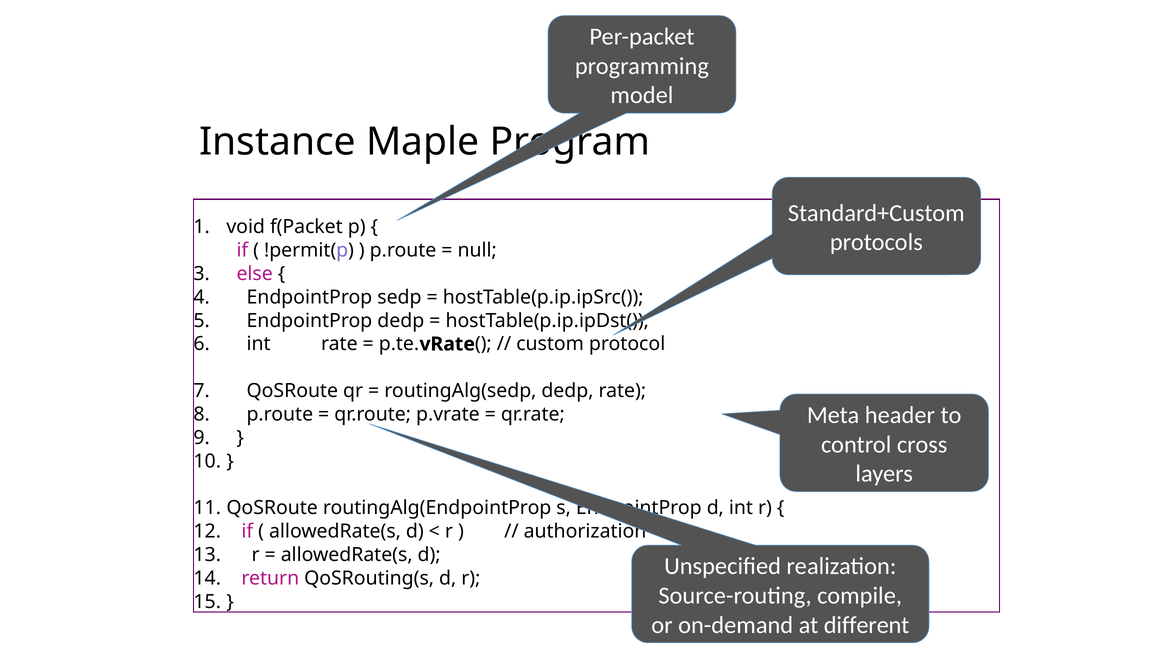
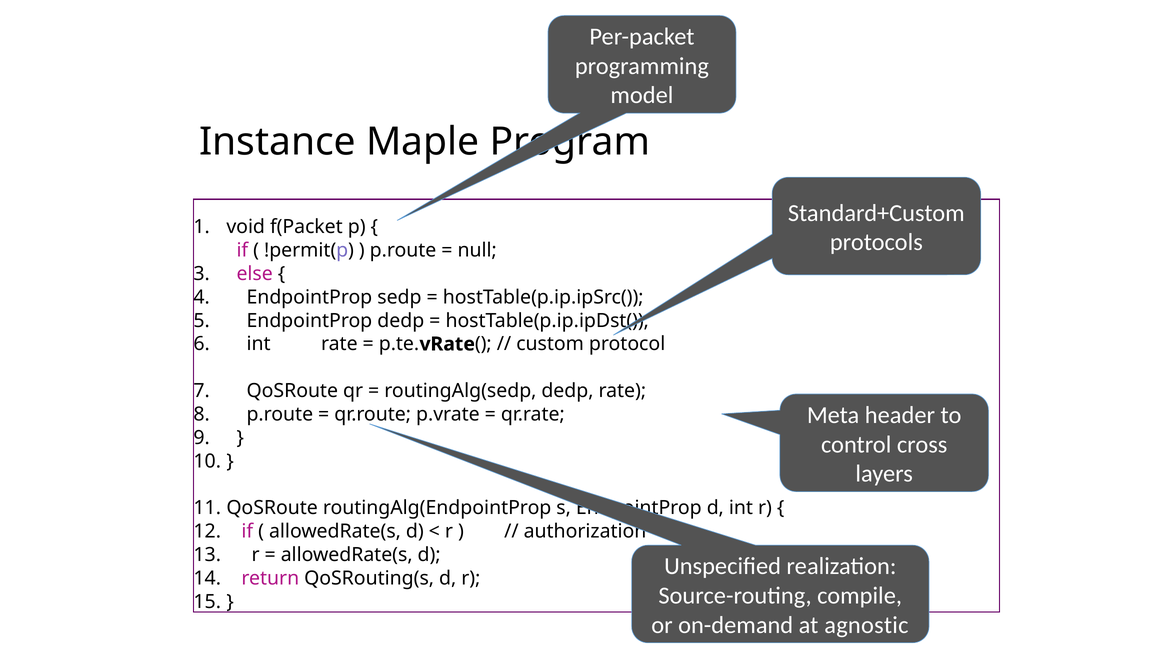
different: different -> agnostic (866, 625)
